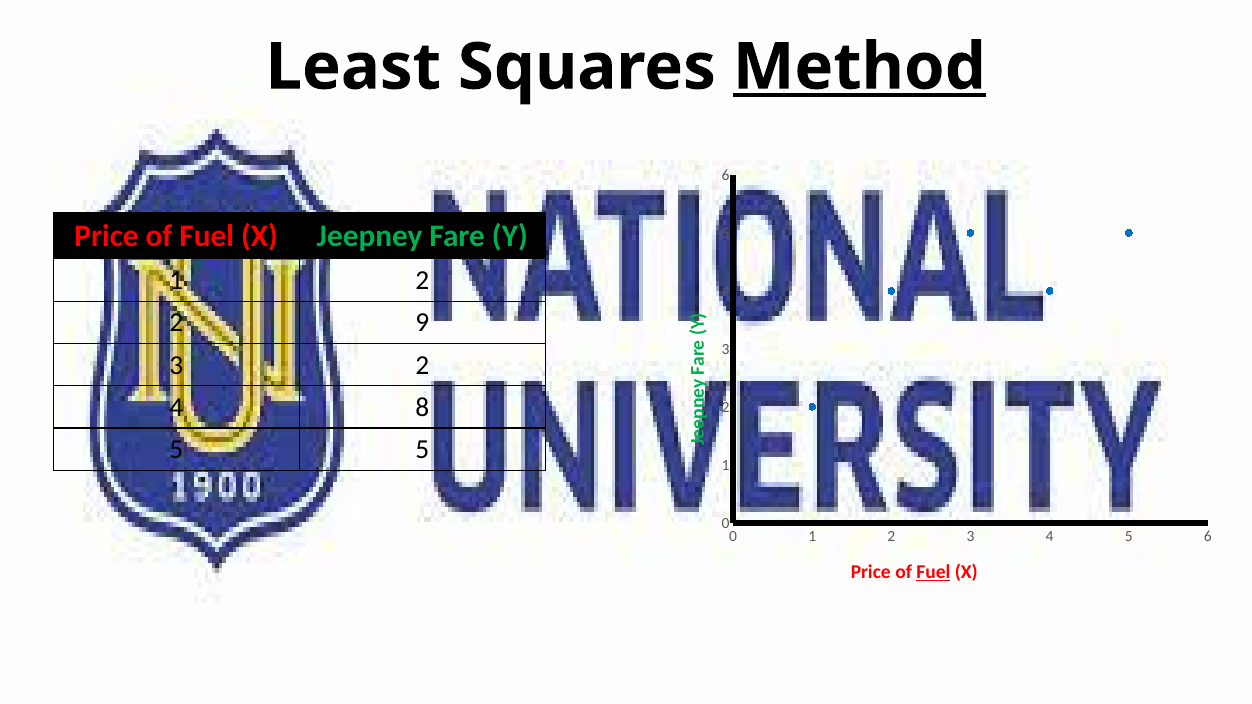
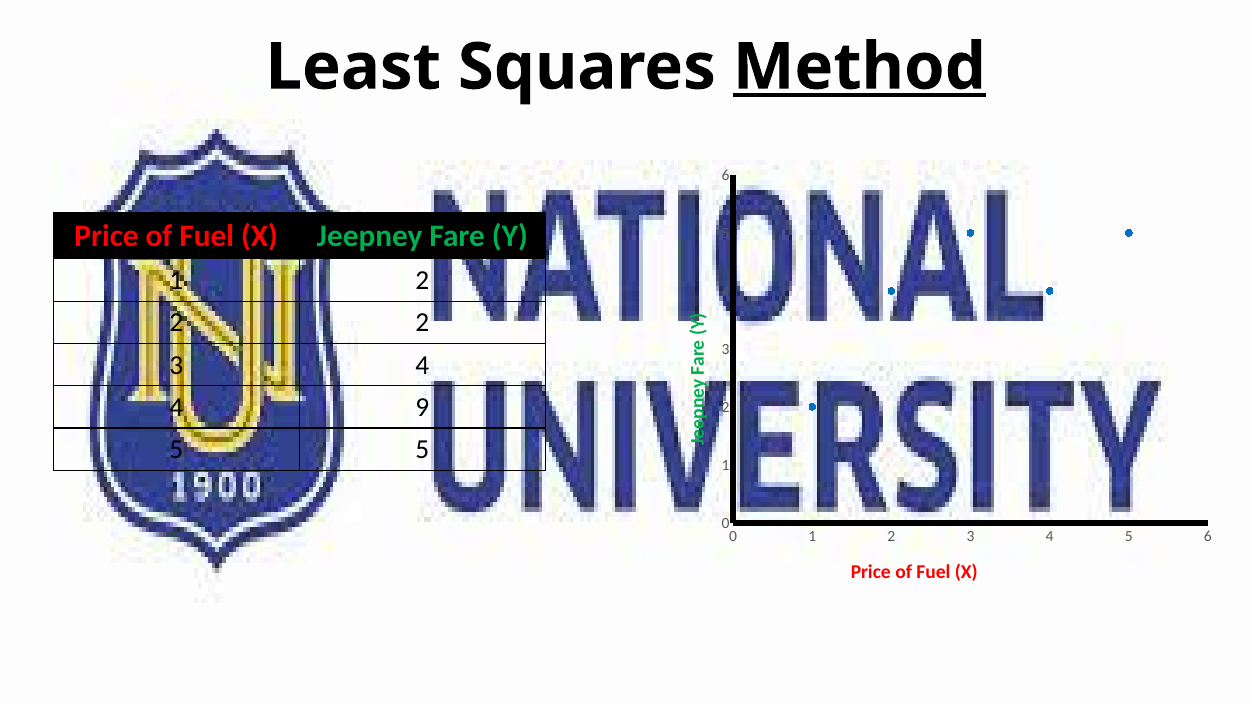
9: 9 -> 2 (422, 323)
2: 2 -> 4 (422, 365)
8: 8 -> 9 (422, 408)
Fuel underline: present -> none (933, 572)
